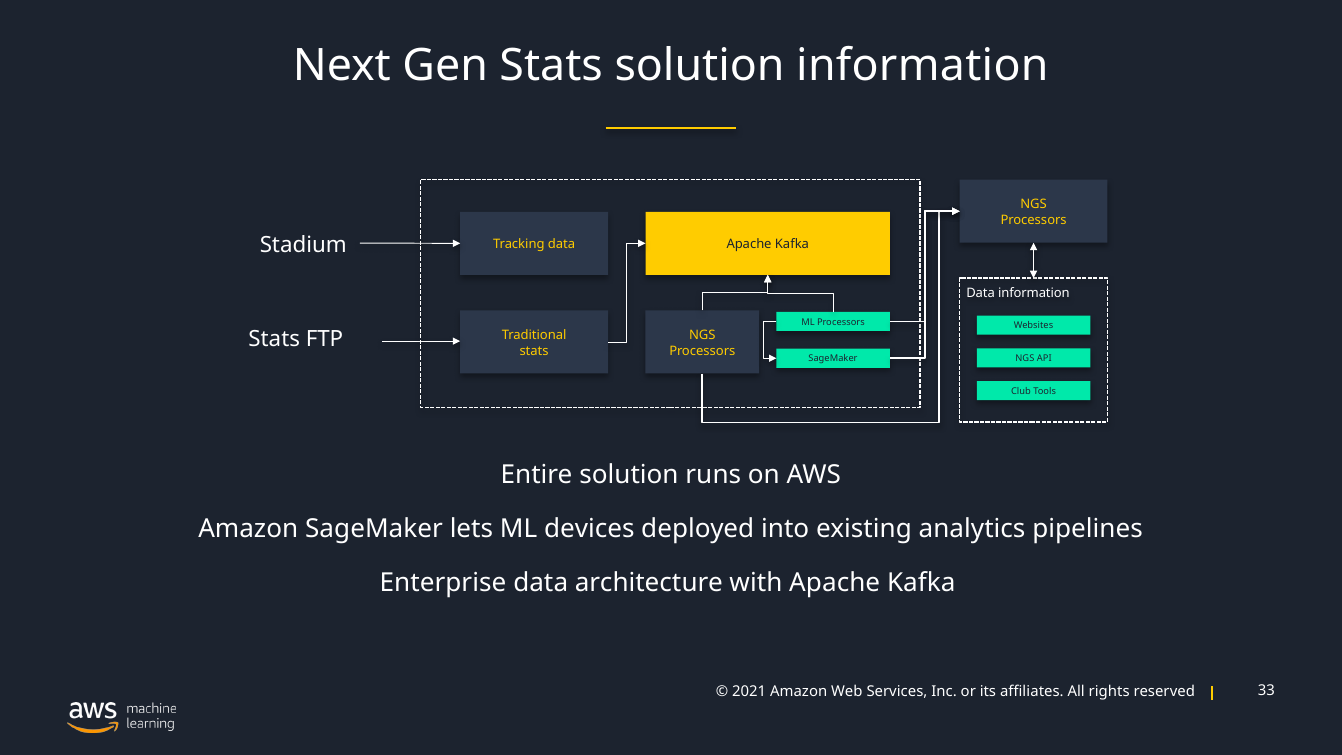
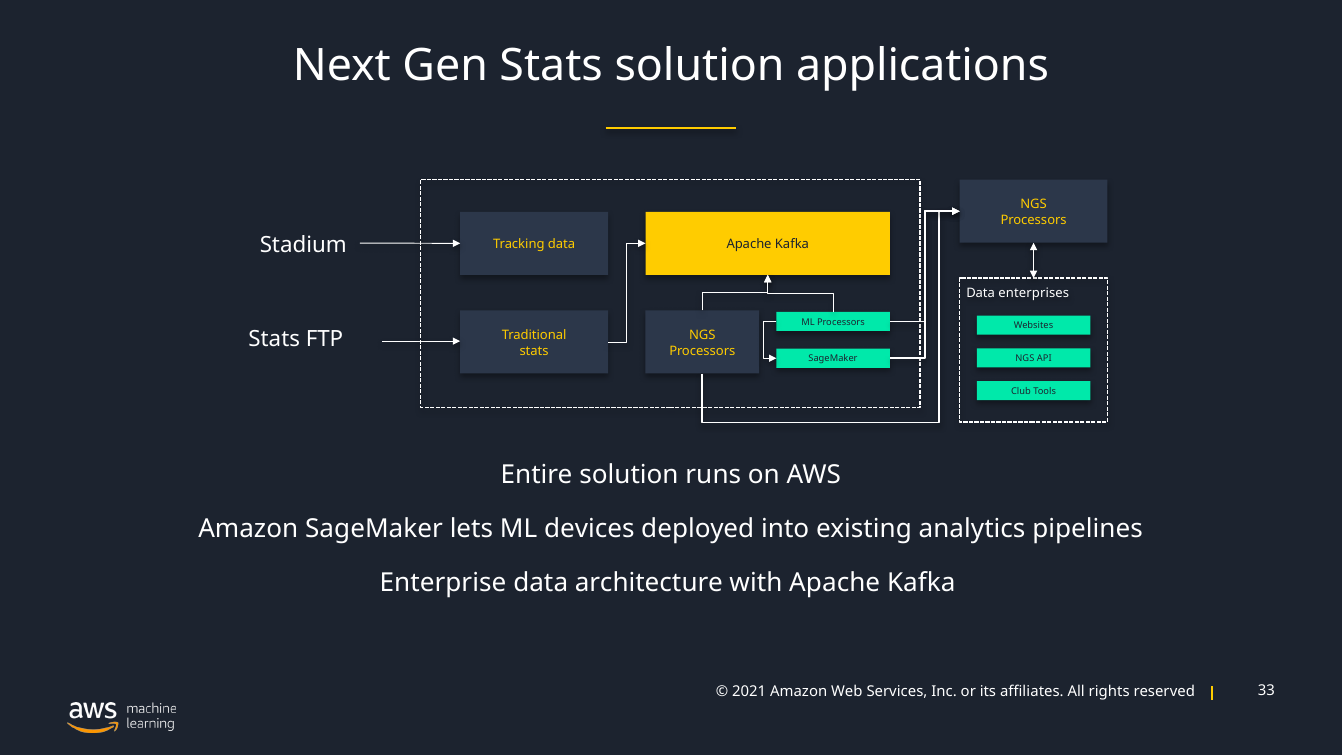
solution information: information -> applications (923, 66)
Data information: information -> enterprises (1034, 293)
